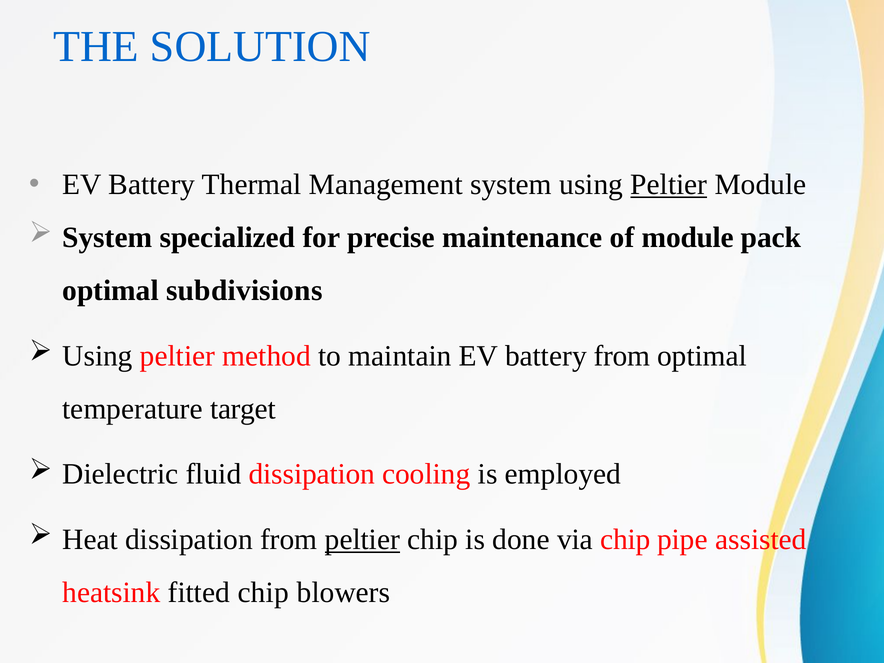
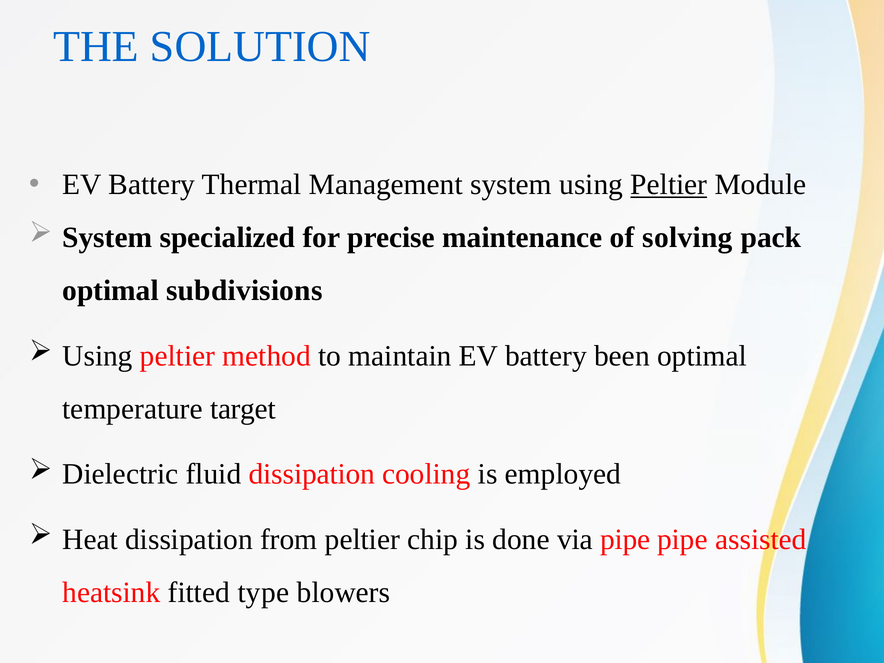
of module: module -> solving (687, 238)
battery from: from -> been (622, 356)
peltier underline: present -> none (362, 540)
via chip: chip -> pipe (625, 540)
fitted chip: chip -> type (263, 593)
